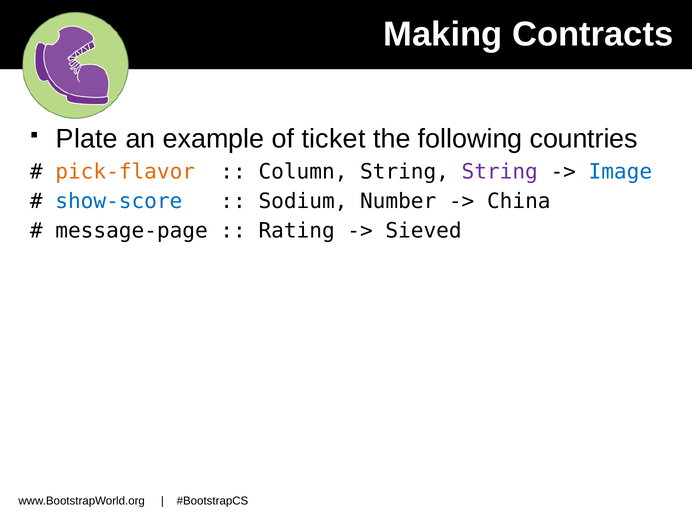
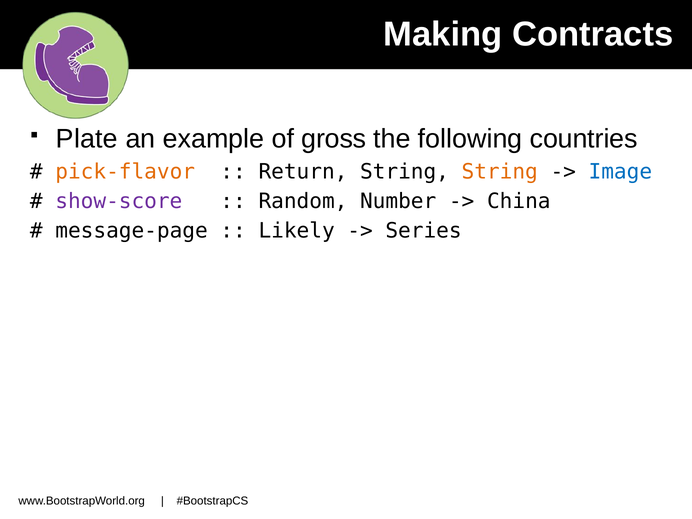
ticket: ticket -> gross (334, 139)
Column: Column -> Return (303, 172)
String colour: purple -> orange (500, 172)
show-score colour: blue -> purple (119, 201)
Sodium: Sodium -> Random (303, 201)
Rating: Rating -> Likely (297, 231)
Sieved: Sieved -> Series (424, 231)
